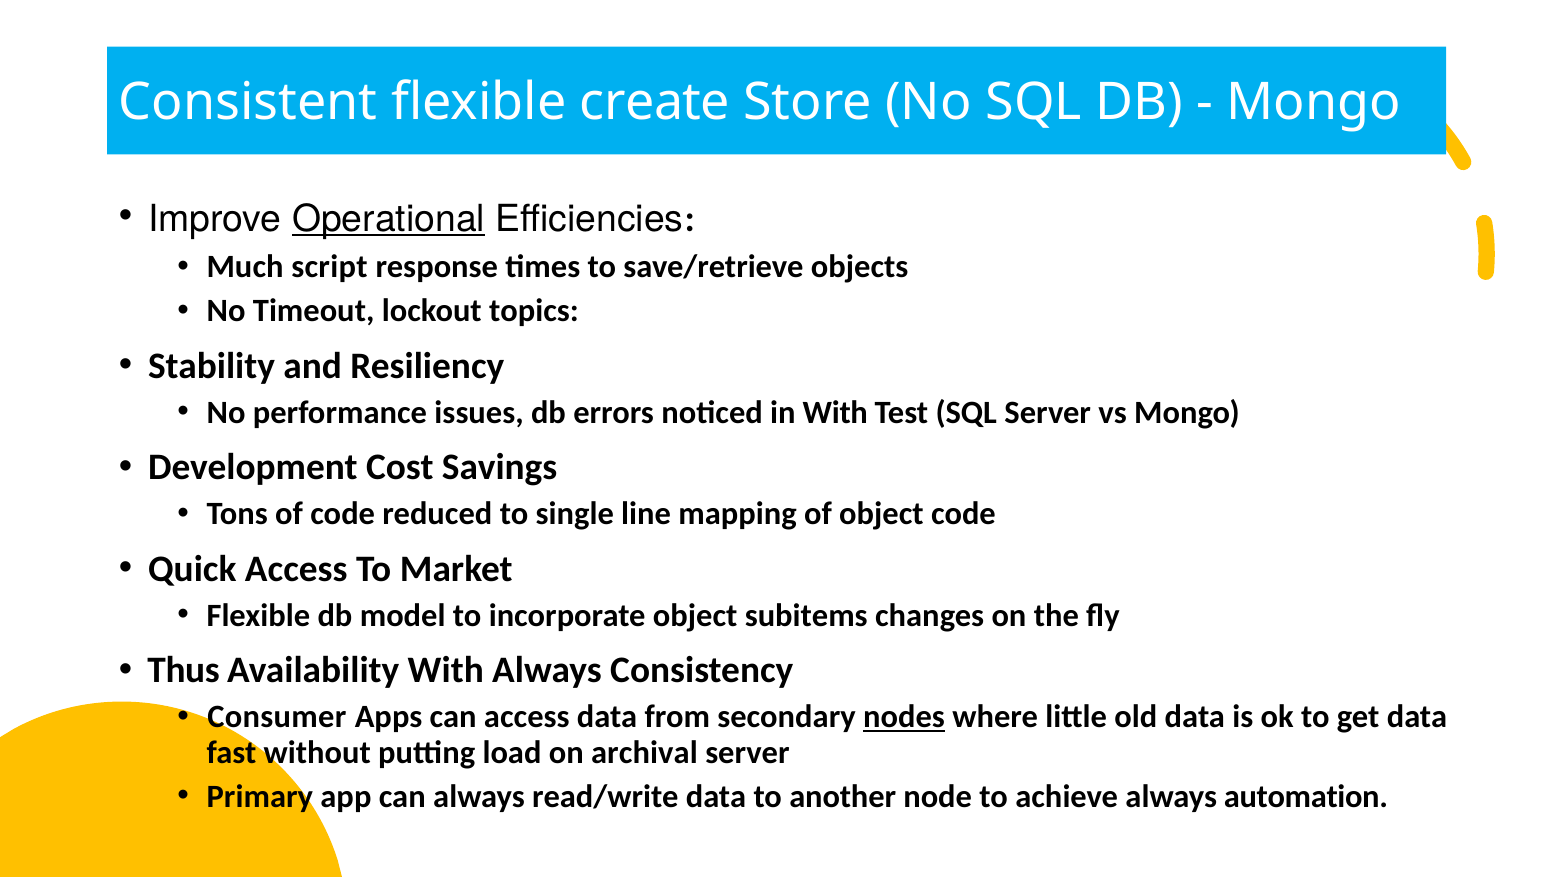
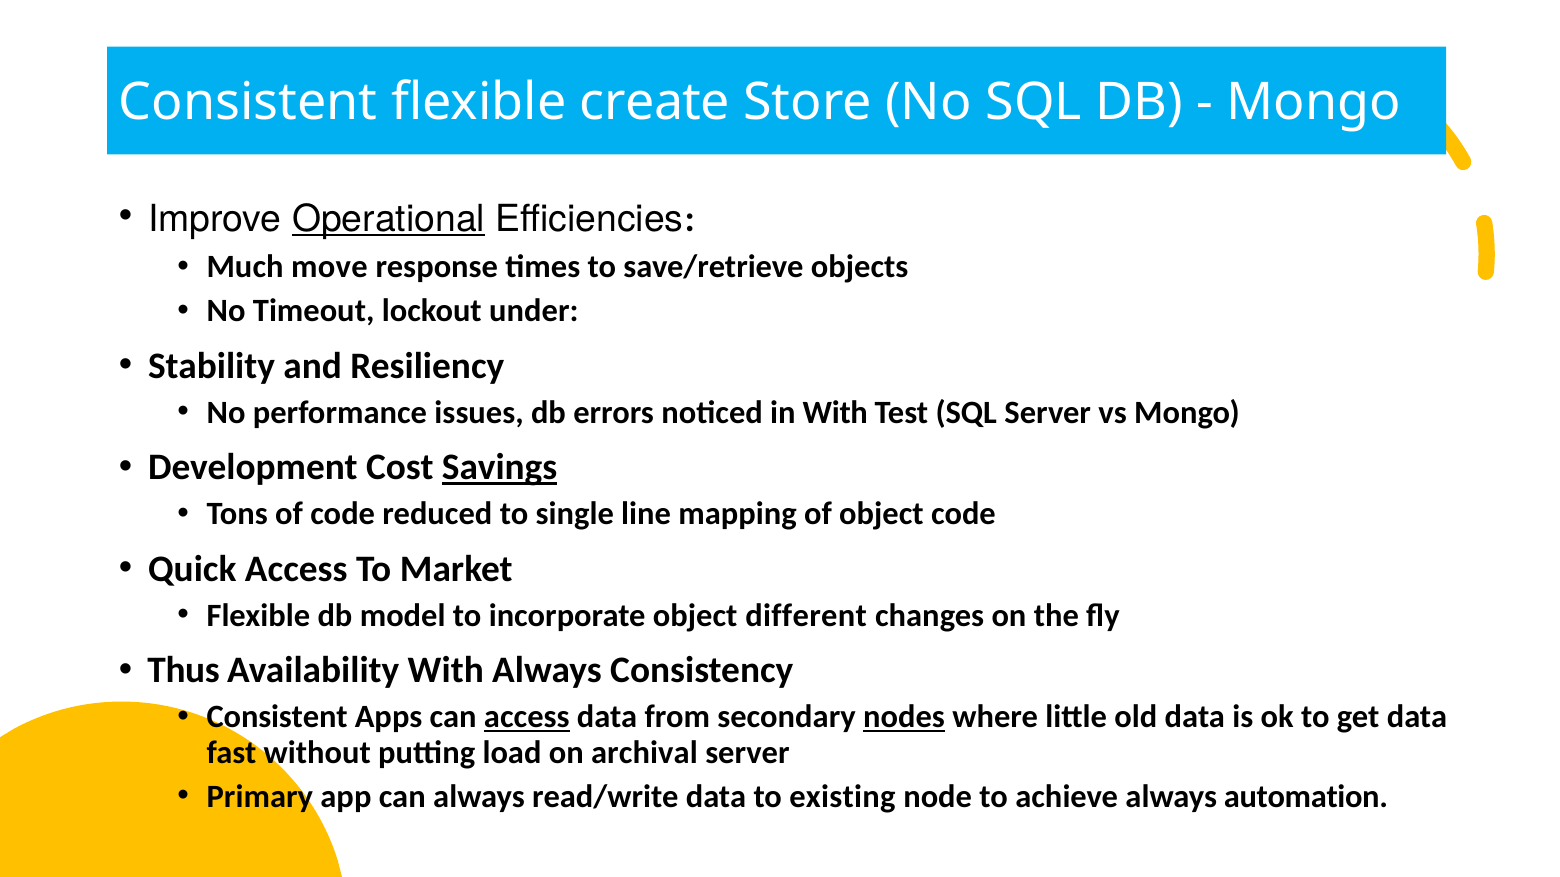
script: script -> move (329, 267)
topics: topics -> under (534, 311)
Savings underline: none -> present (500, 468)
subitems: subitems -> different (806, 616)
Consumer: Consumer -> Consistent (277, 717)
access underline: none -> present (527, 717)
another: another -> existing (842, 797)
